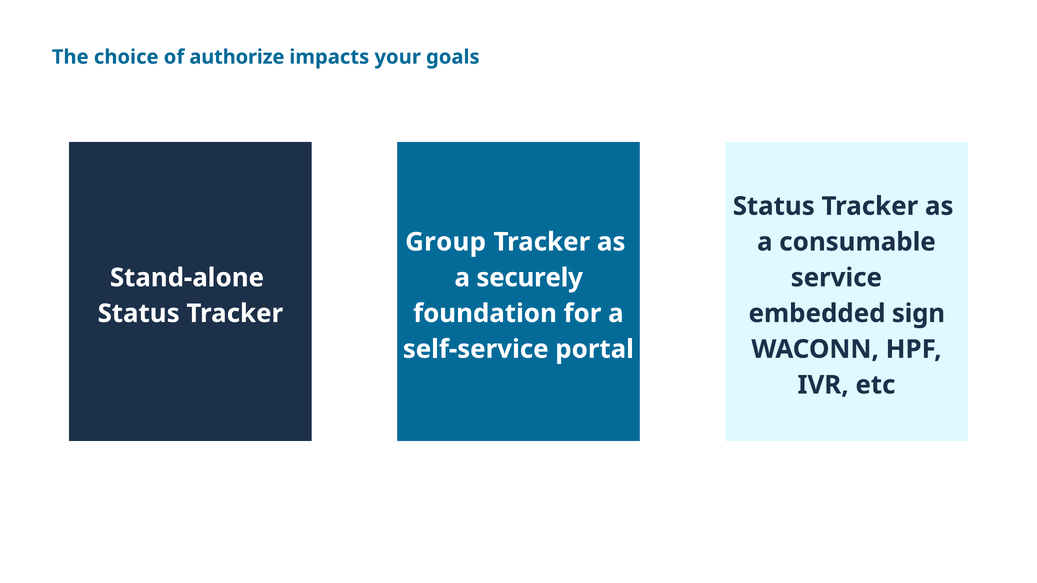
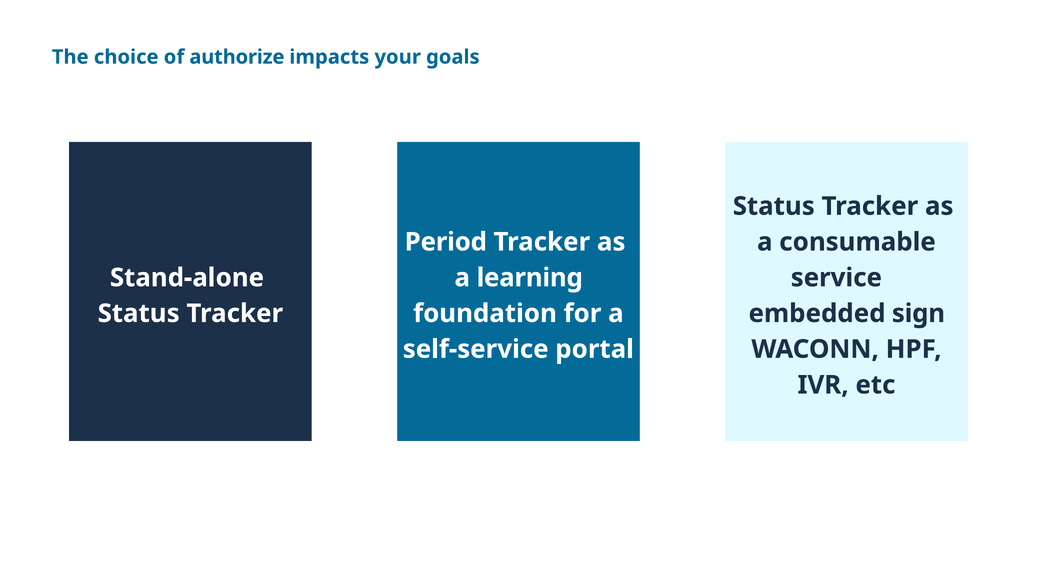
Group: Group -> Period (446, 242)
securely: securely -> learning (530, 278)
